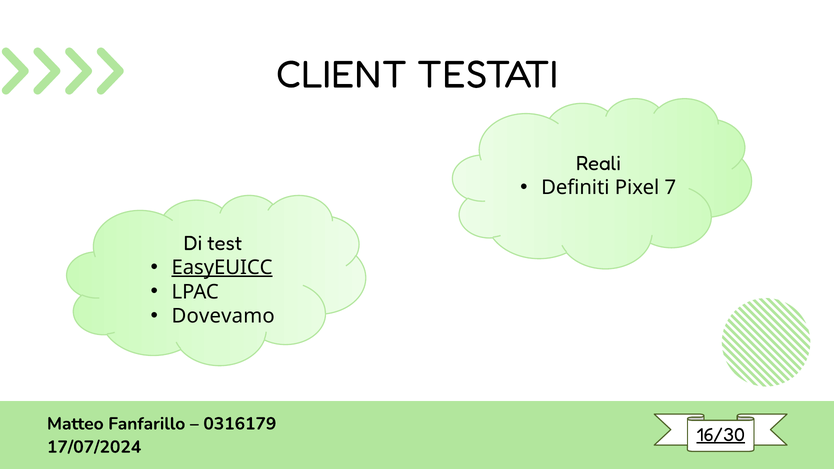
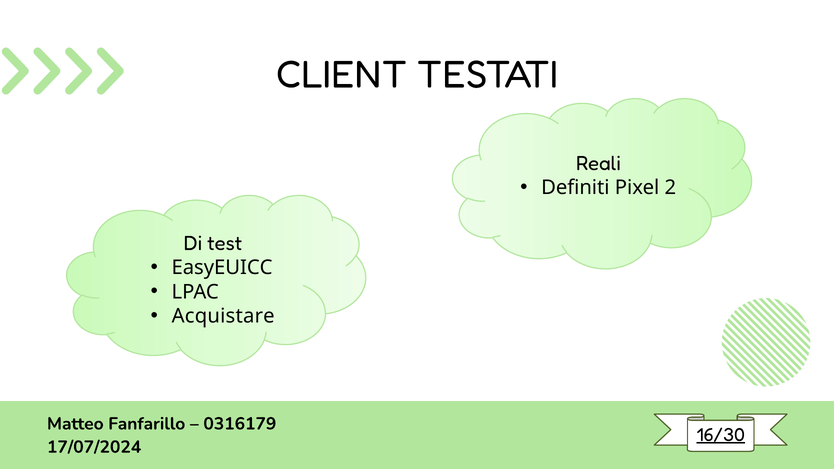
7: 7 -> 2 (670, 188)
EasyEUICC underline: present -> none (222, 268)
Dovevamo: Dovevamo -> Acquistare (223, 316)
